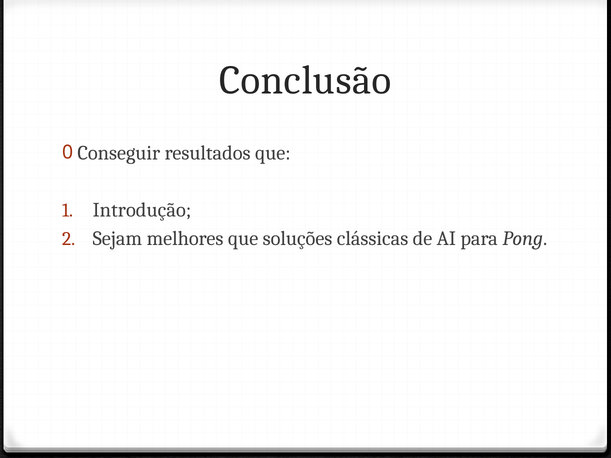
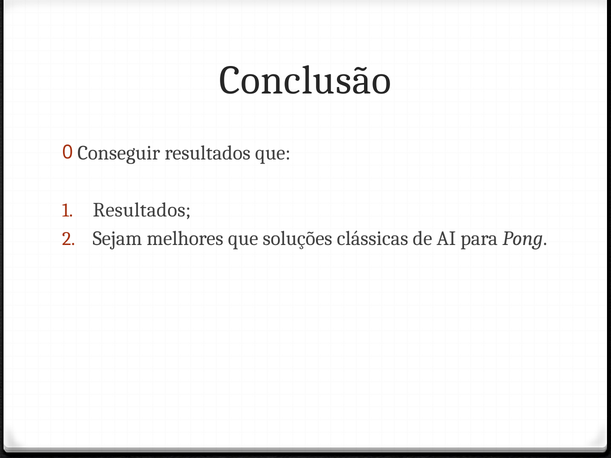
Introdução: Introdução -> Resultados (142, 210)
